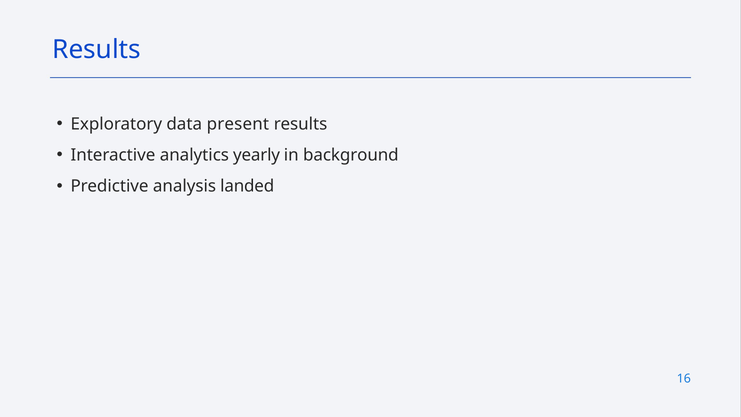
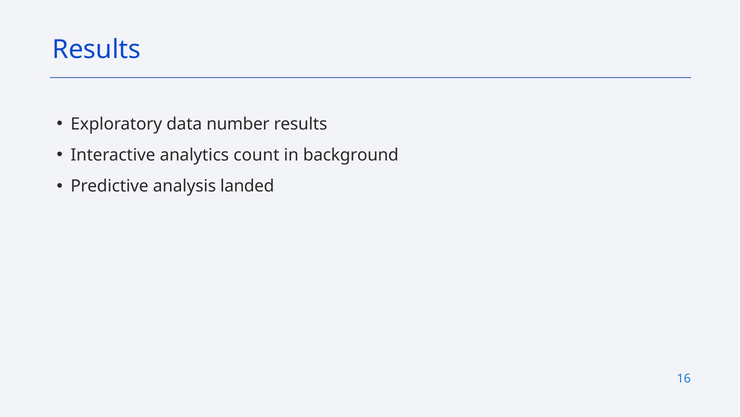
present: present -> number (238, 124)
yearly: yearly -> count (256, 155)
